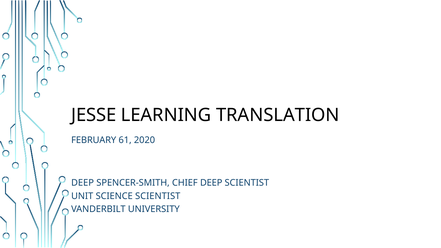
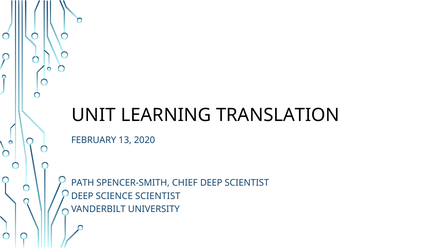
JESSE: JESSE -> UNIT (94, 115)
61: 61 -> 13 (125, 140)
DEEP: DEEP -> PATH (83, 183)
UNIT: UNIT -> DEEP (82, 196)
